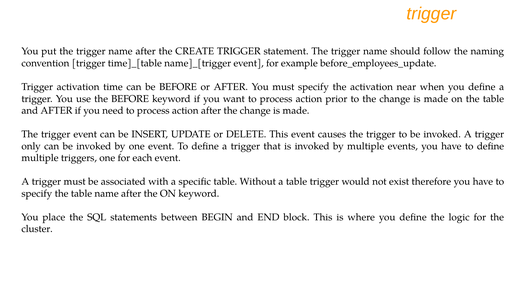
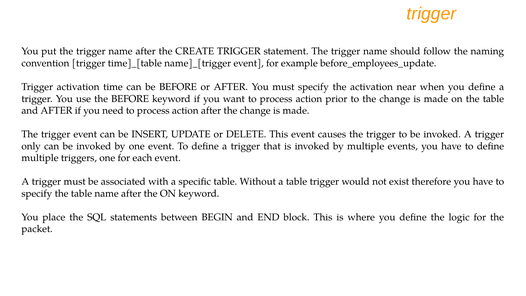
cluster: cluster -> packet (37, 229)
